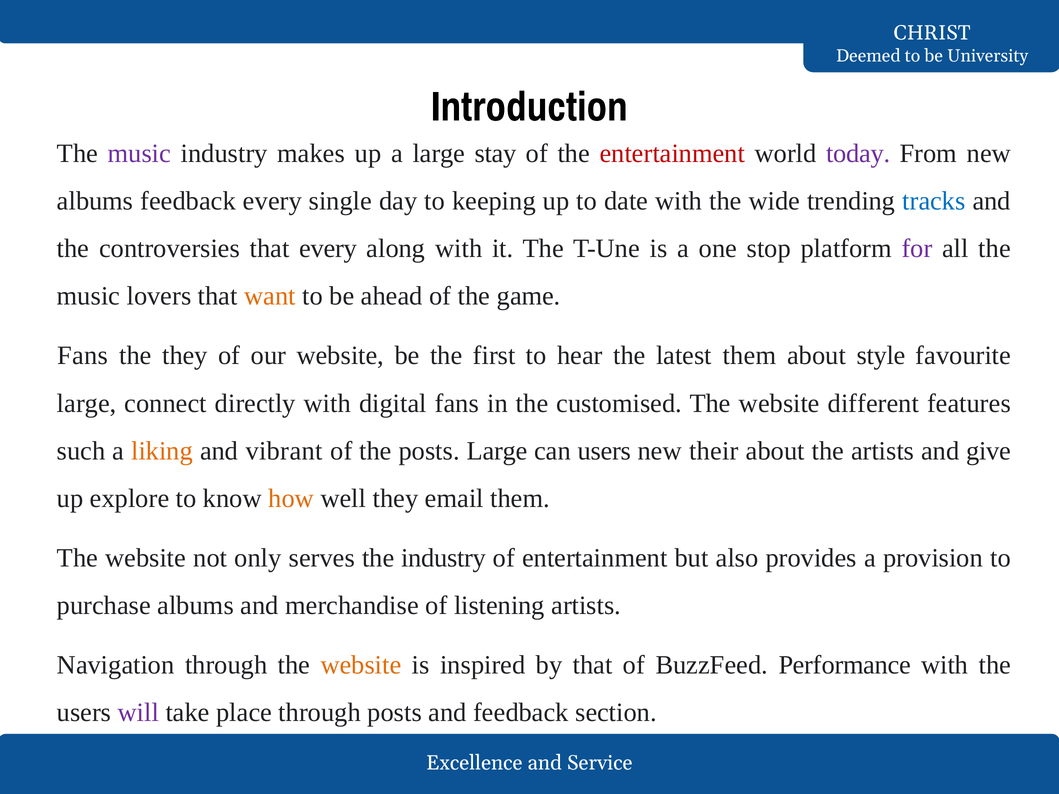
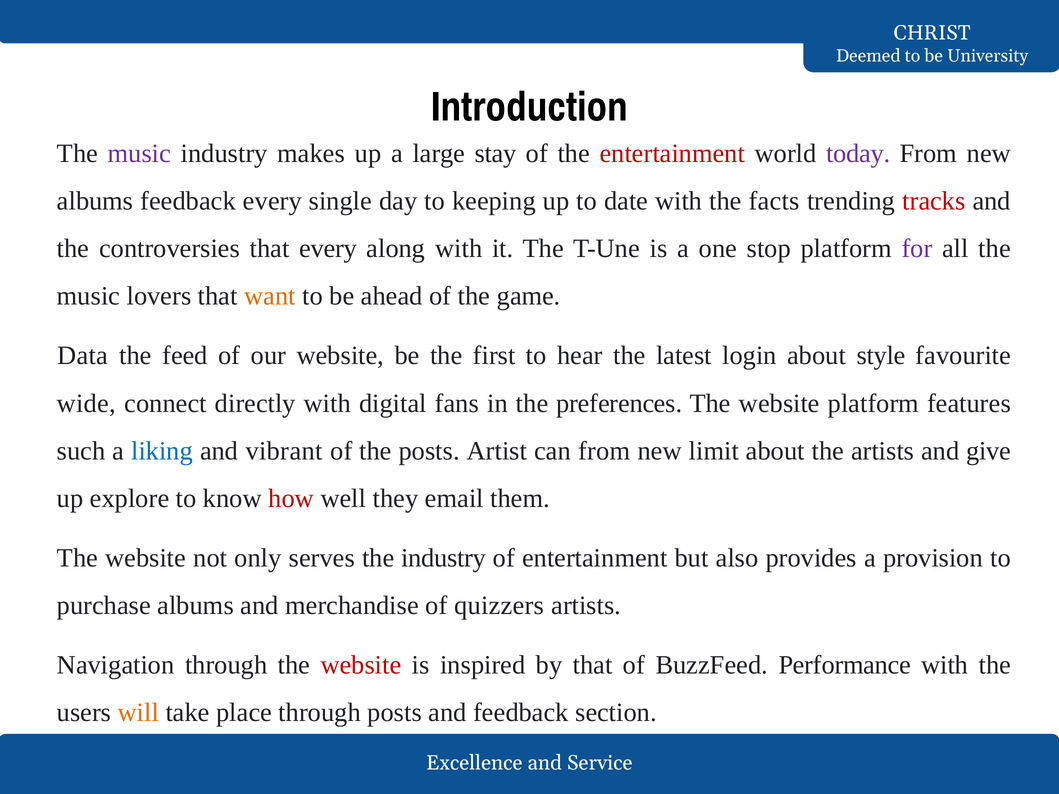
wide: wide -> facts (774, 201)
tracks colour: blue -> red (934, 201)
Fans: Fans -> Data (83, 356)
the they: they -> feed (185, 356)
latest them: them -> login (750, 356)
large: large -> wide (87, 403)
customised: customised -> preferences (619, 403)
website different: different -> platform (873, 403)
liking colour: orange -> blue (162, 451)
posts Large: Large -> Artist (497, 451)
can users: users -> from (604, 451)
their: their -> limit (714, 451)
how colour: orange -> red (291, 499)
listening: listening -> quizzers (499, 606)
website colour: orange -> red (361, 665)
will colour: purple -> orange (138, 713)
